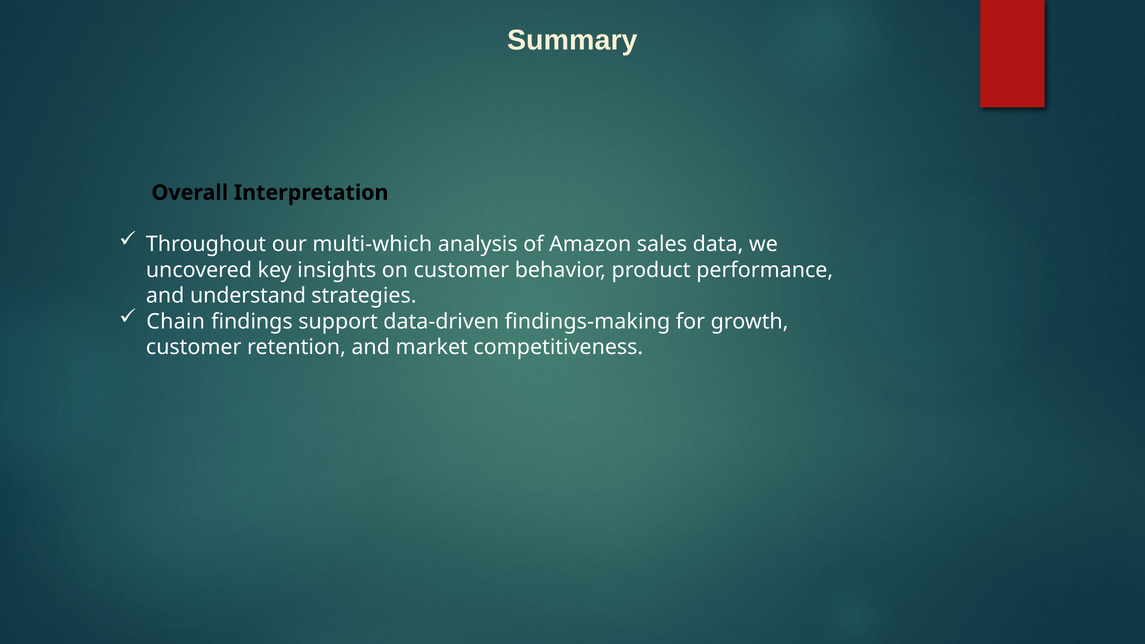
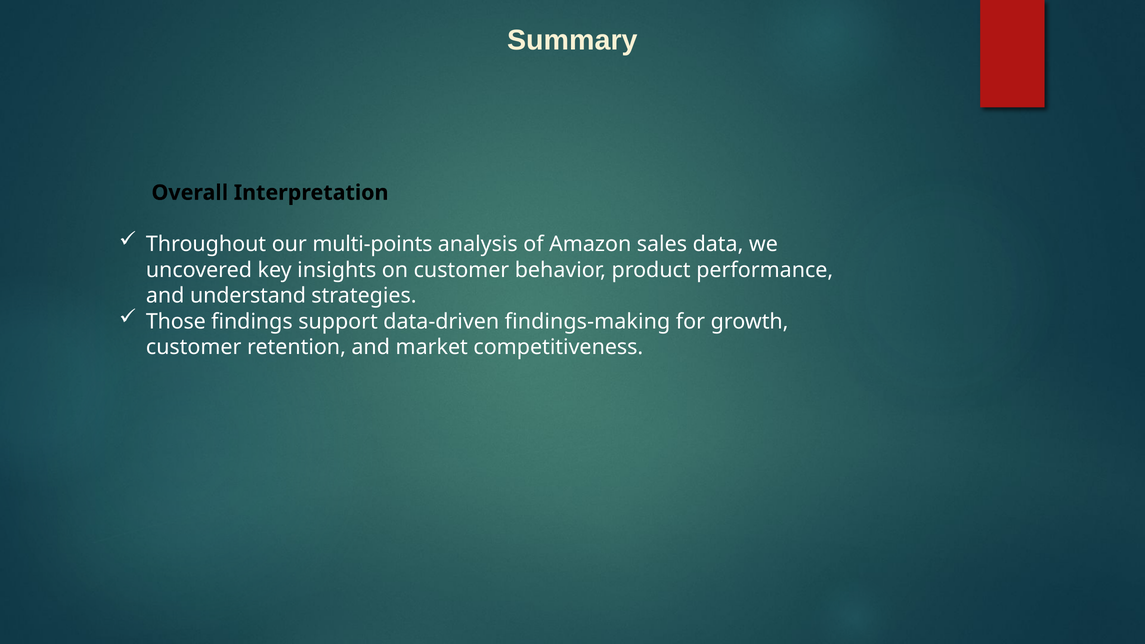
multi-which: multi-which -> multi-points (372, 244)
Chain: Chain -> Those (176, 322)
